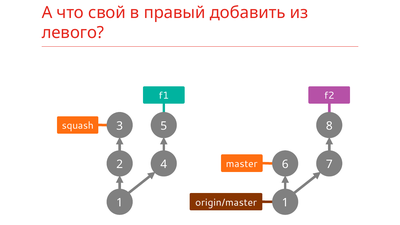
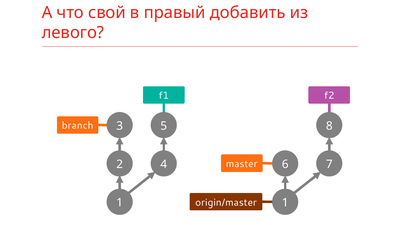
squash: squash -> branch (78, 126)
